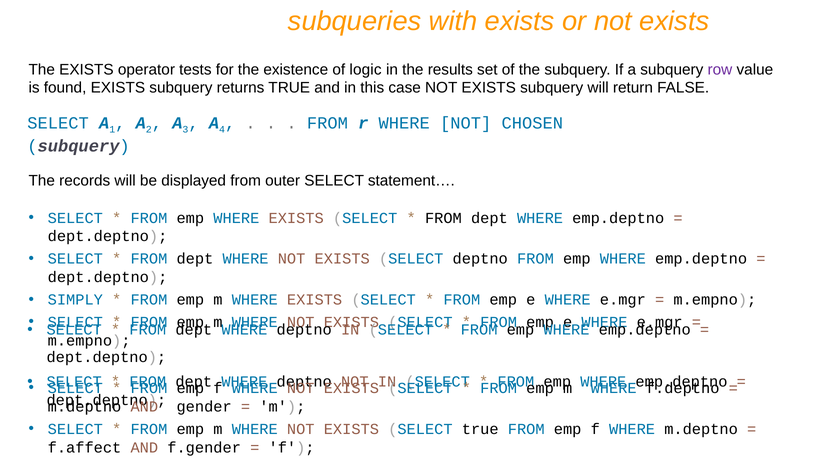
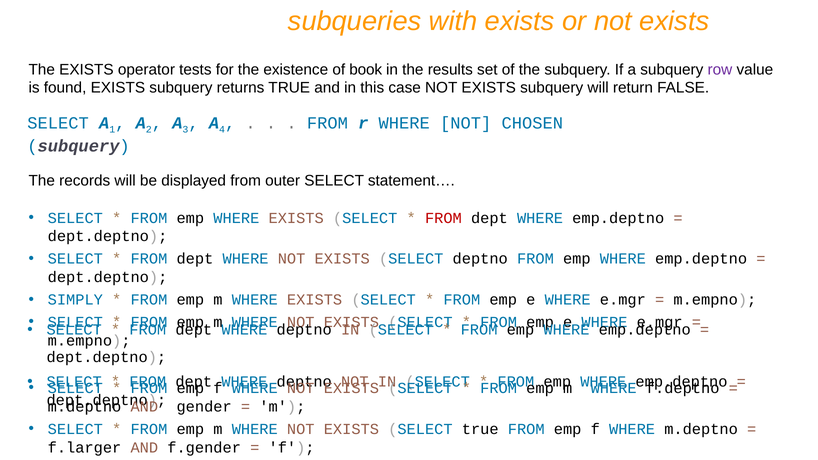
logic: logic -> book (366, 70)
FROM colour: black -> red (443, 218)
f.affect: f.affect -> f.larger (85, 448)
